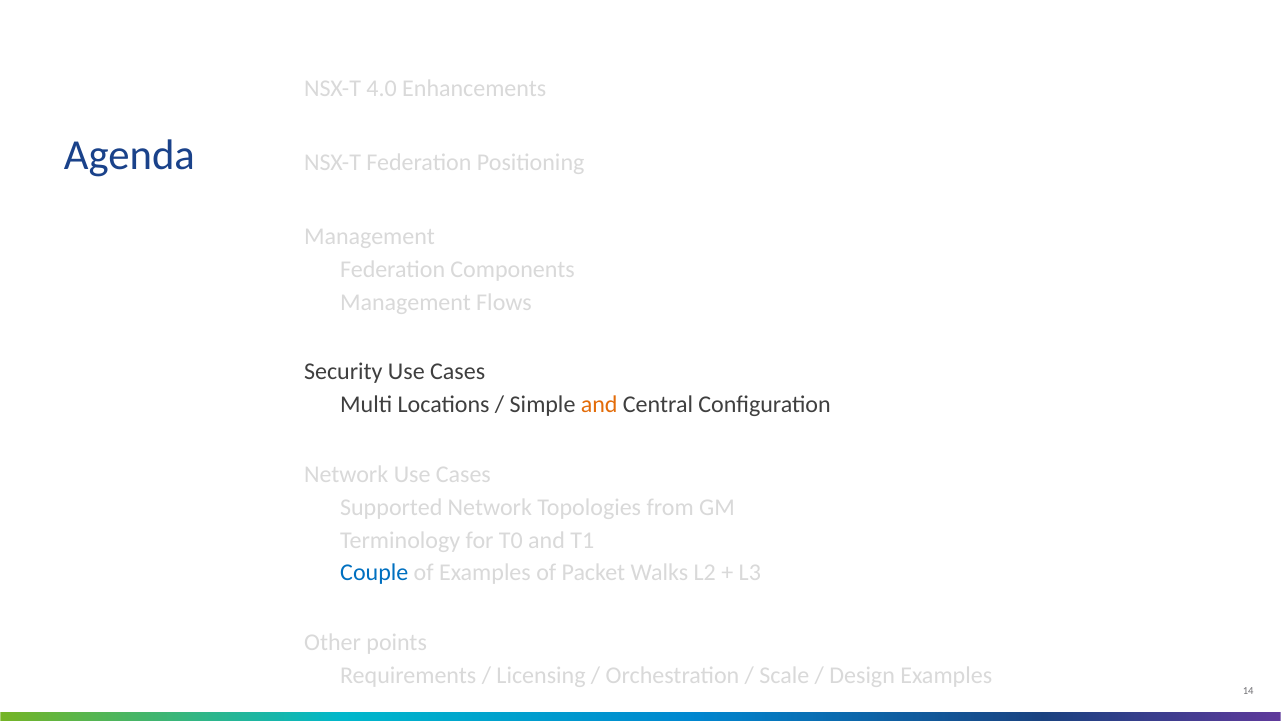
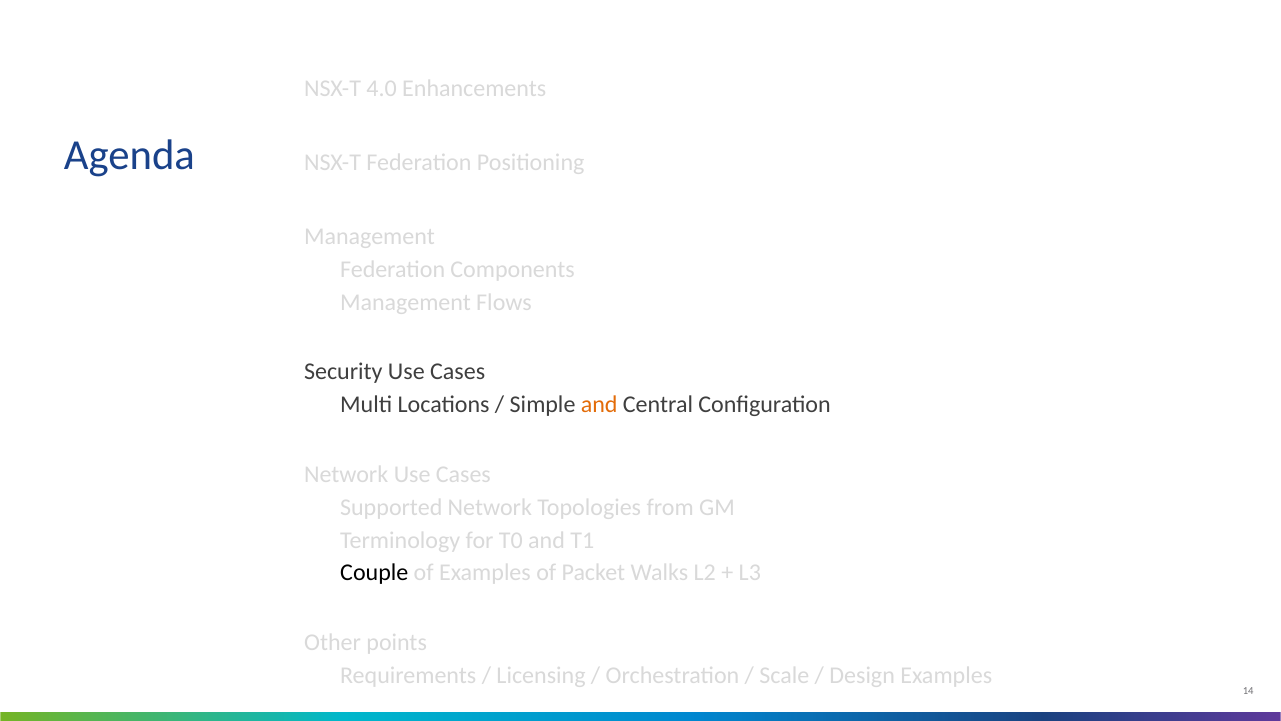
Couple colour: blue -> black (374, 573)
